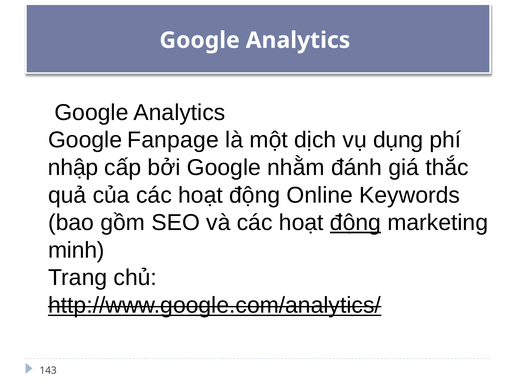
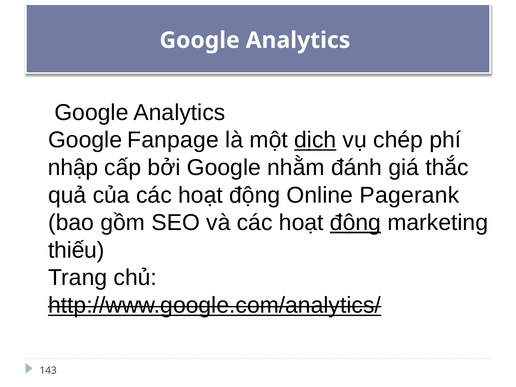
dịch underline: none -> present (315, 140)
dụng: dụng -> chép (398, 140)
Keywords: Keywords -> Pagerank (410, 195)
minh: minh -> thiếu (76, 250)
